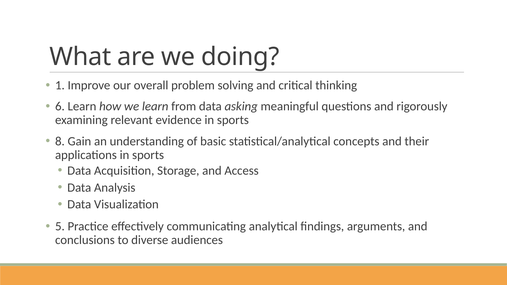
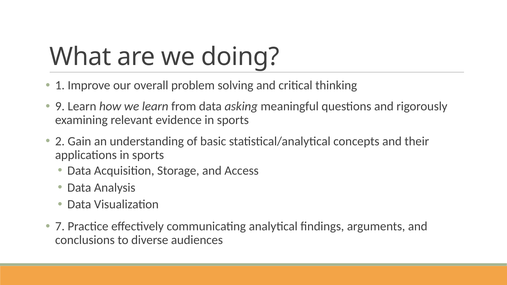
6: 6 -> 9 (60, 107)
8: 8 -> 2 (60, 141)
5: 5 -> 7 (60, 227)
